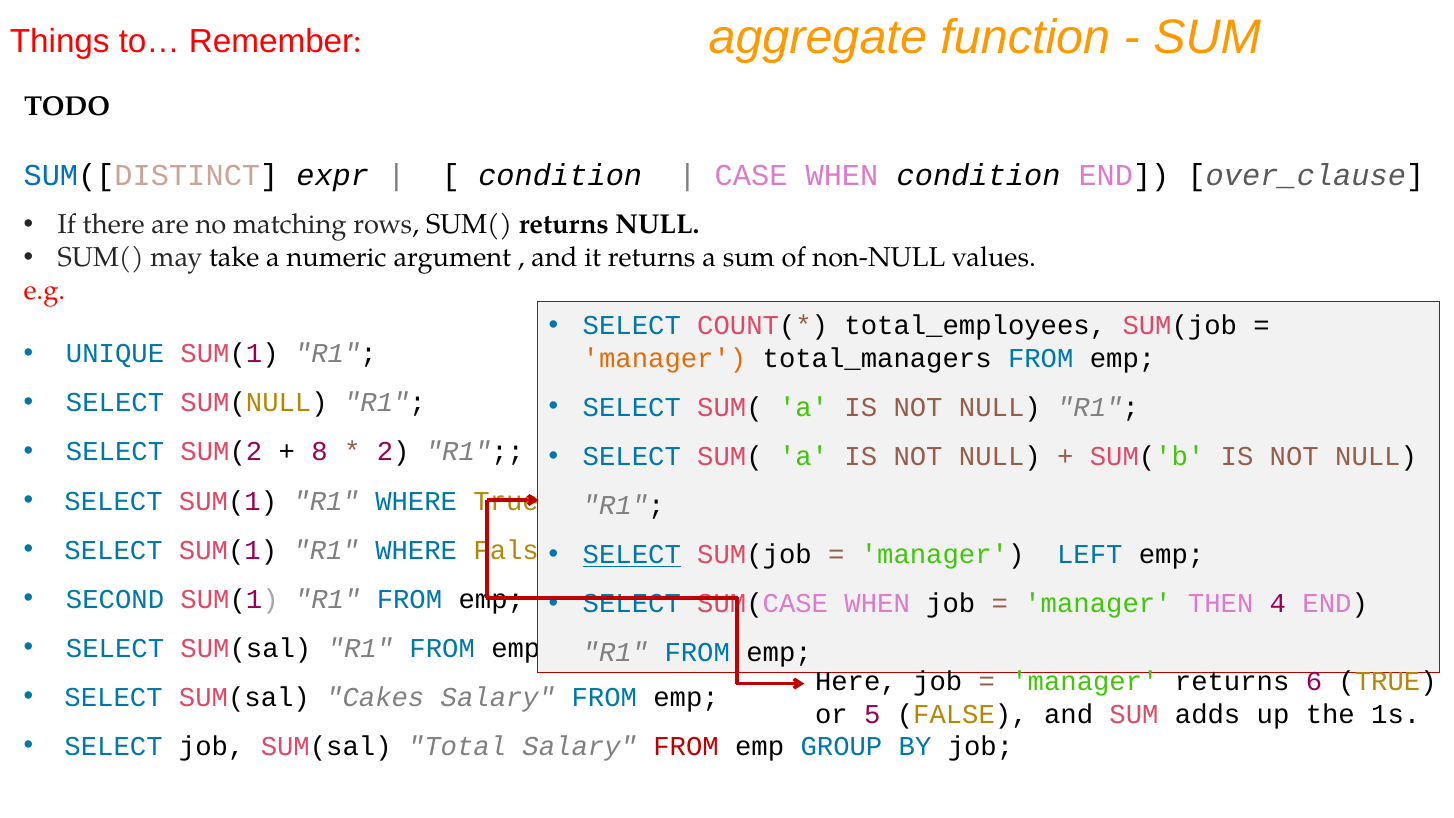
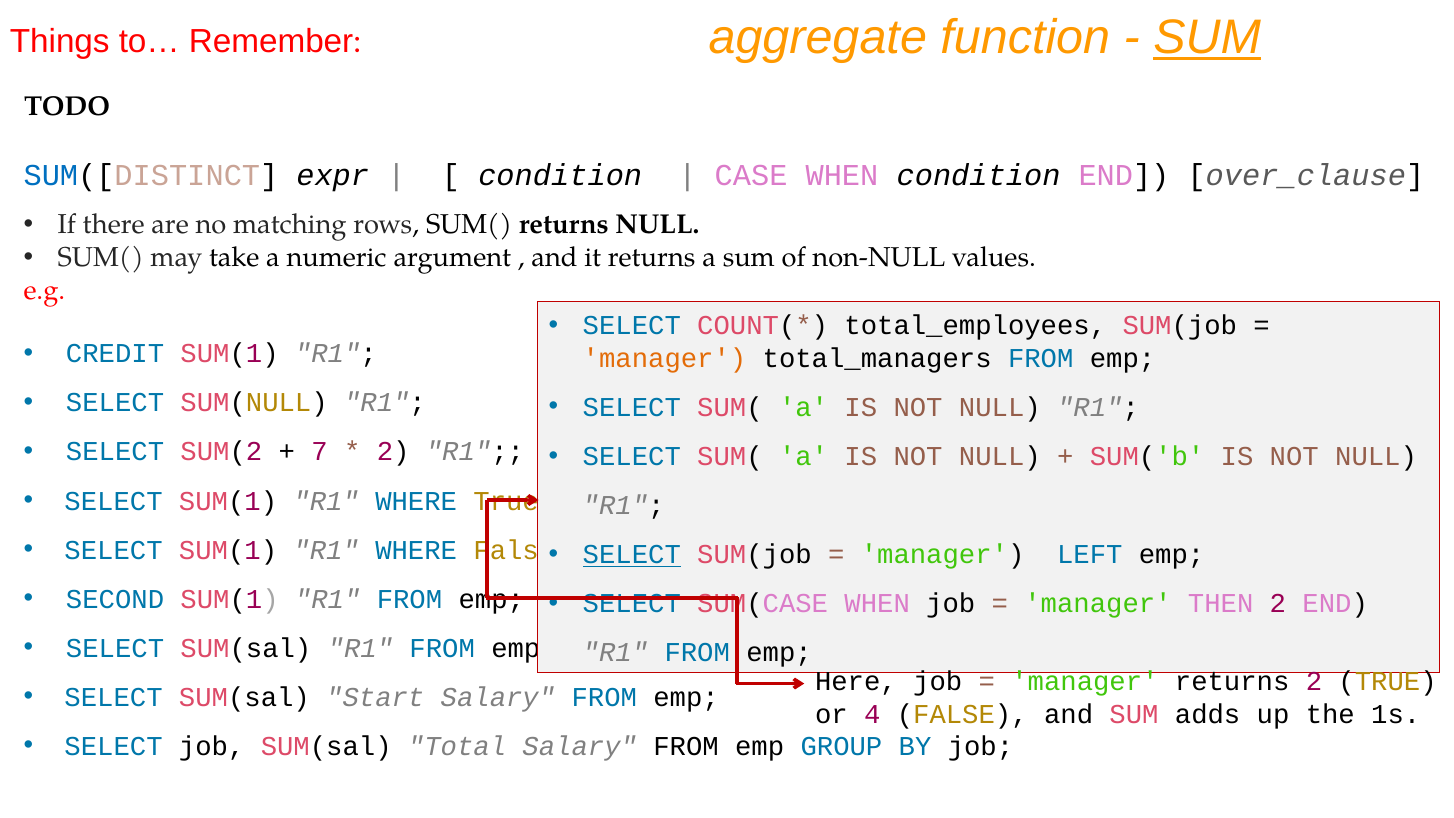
SUM underline: none -> present (1207, 38)
UNIQUE: UNIQUE -> CREDIT (115, 354)
8: 8 -> 7 (320, 452)
THEN 4: 4 -> 2 (1278, 604)
returns 6: 6 -> 2 (1314, 682)
Cakes: Cakes -> Start (375, 697)
5: 5 -> 4 (872, 714)
FROM colour: red -> black (686, 746)
